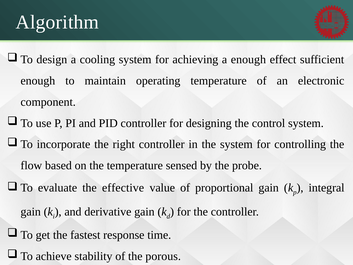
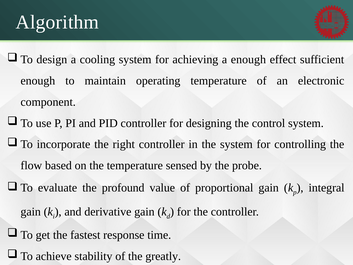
effective: effective -> profound (123, 188)
porous: porous -> greatly (163, 256)
